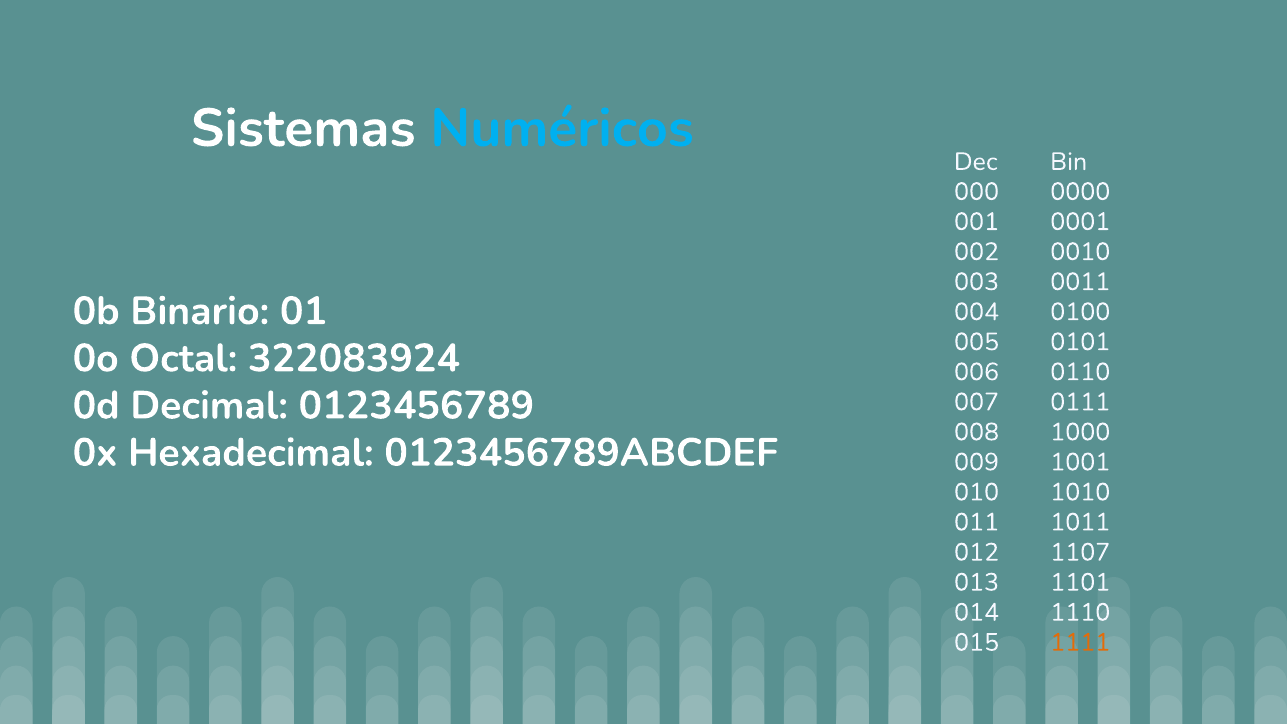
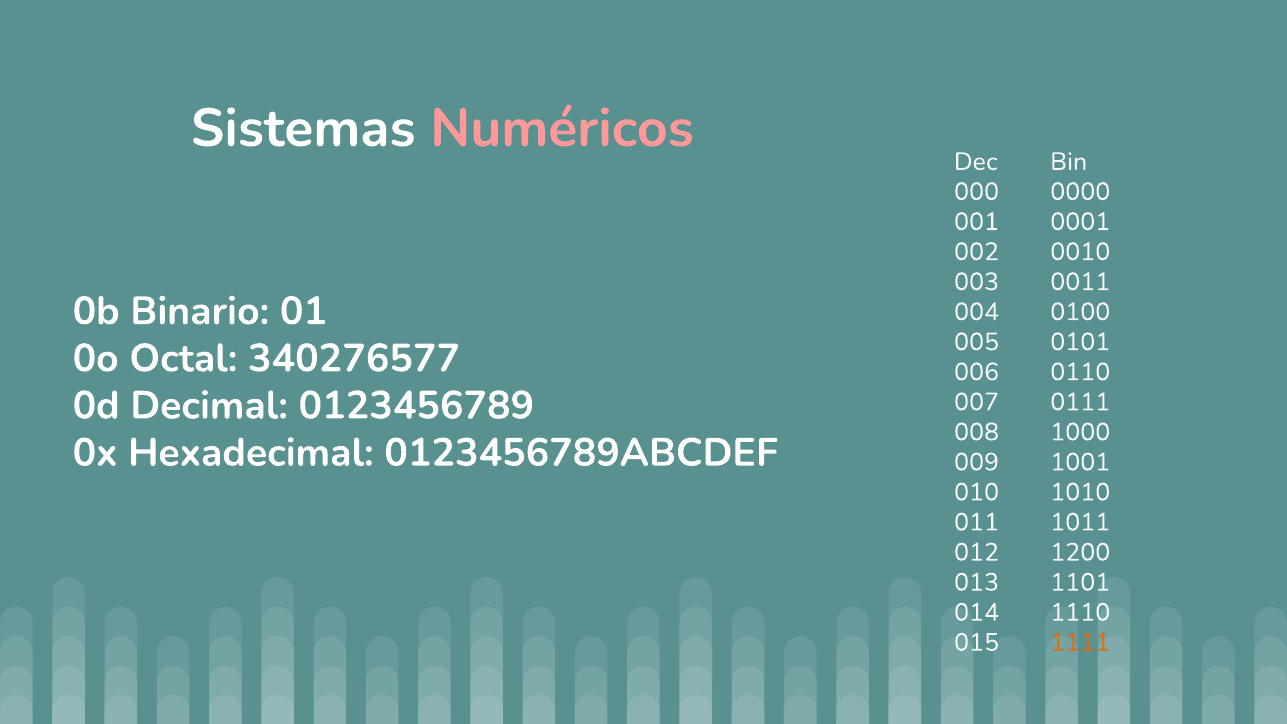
Numéricos colour: light blue -> pink (562, 128)
322083924: 322083924 -> 340276577 (354, 358)
1107: 1107 -> 1200 (1080, 552)
